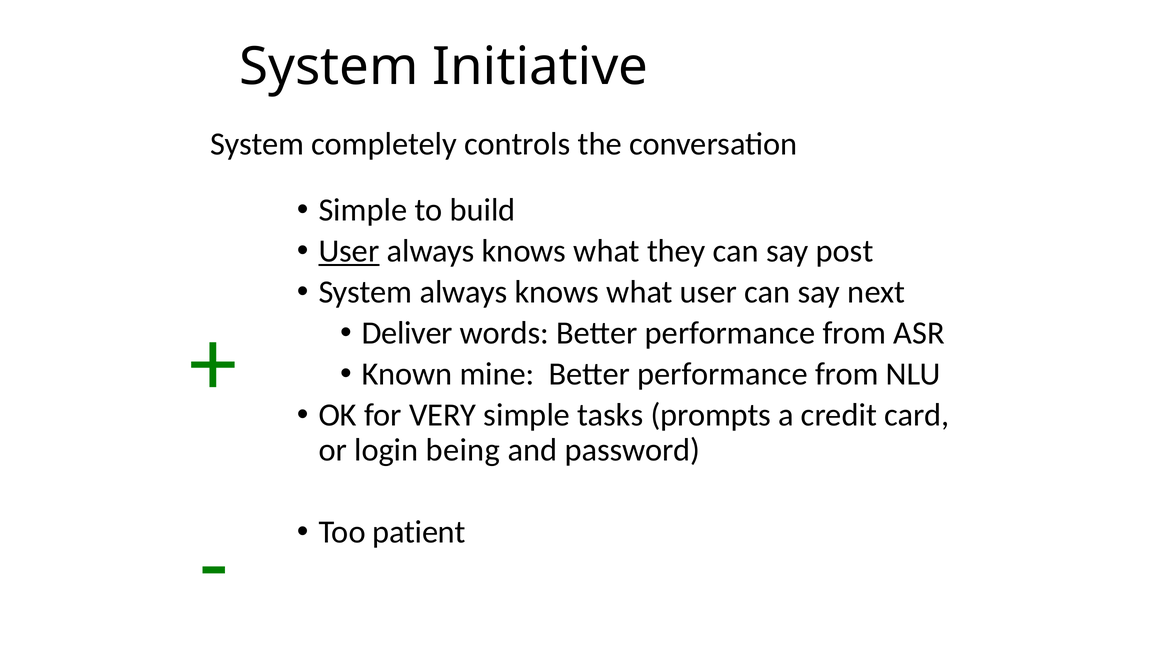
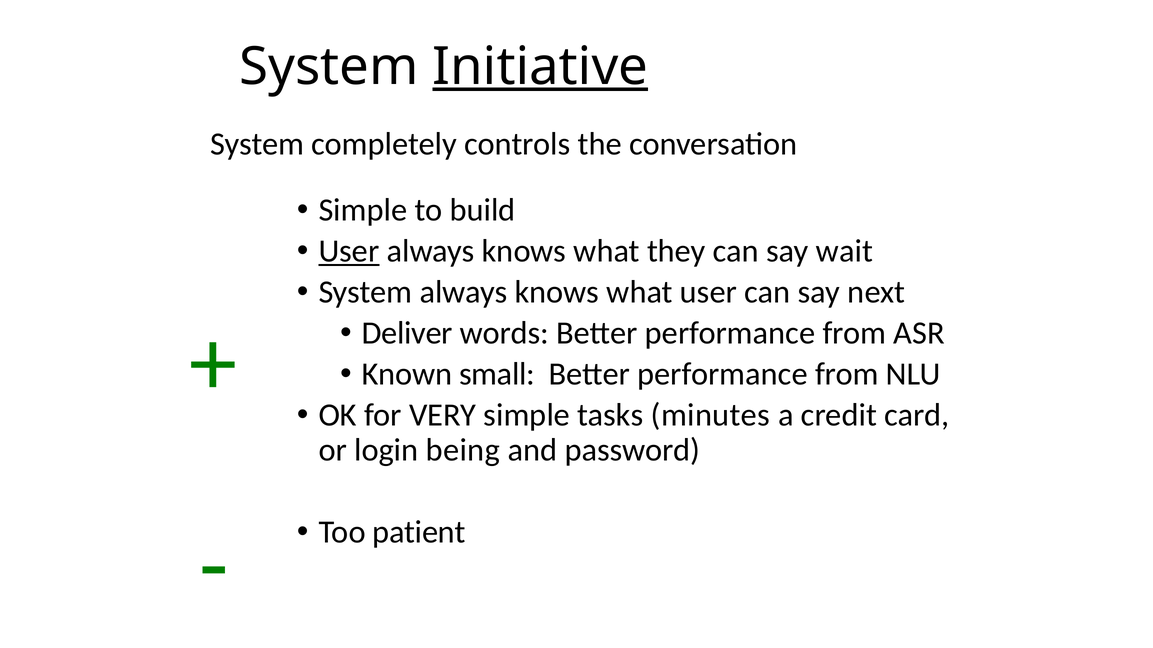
Initiative underline: none -> present (540, 67)
post: post -> wait (844, 251)
mine: mine -> small (497, 374)
prompts: prompts -> minutes (710, 416)
